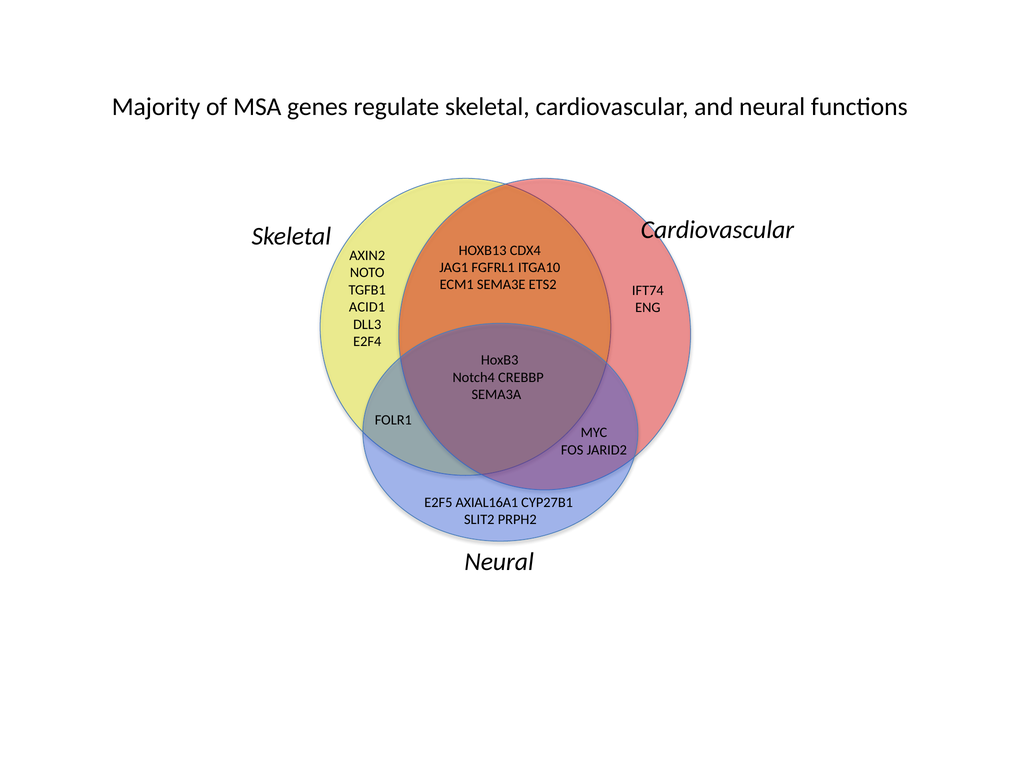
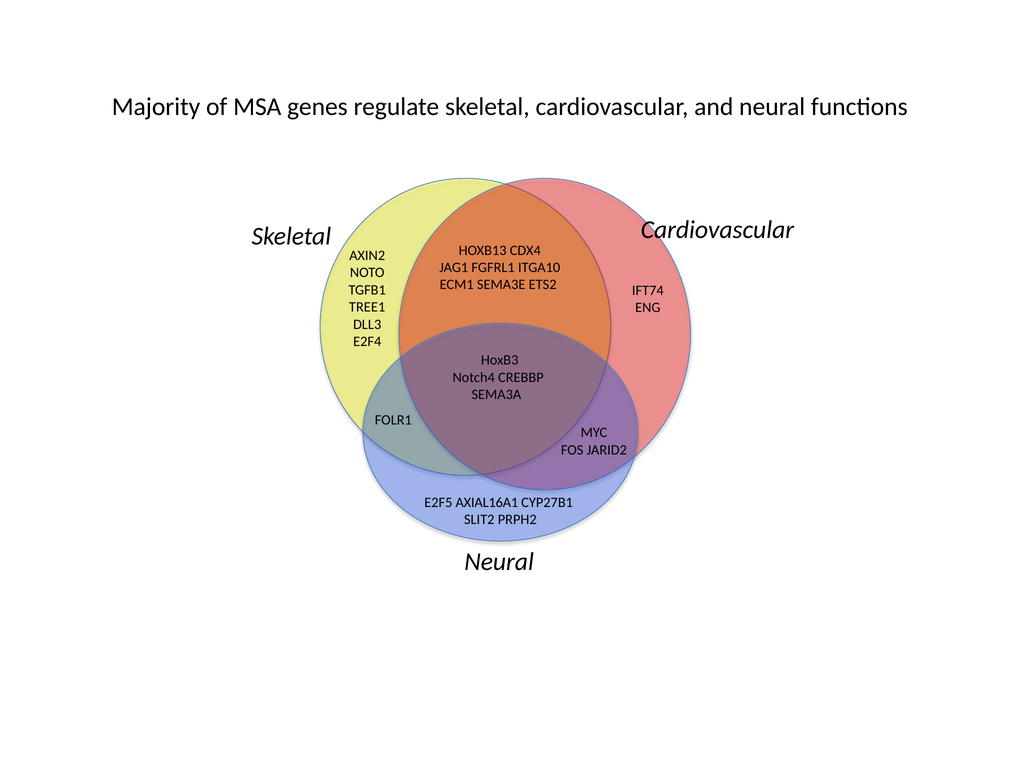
ACID1: ACID1 -> TREE1 (367, 307)
